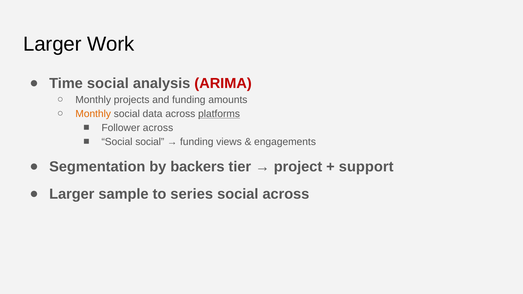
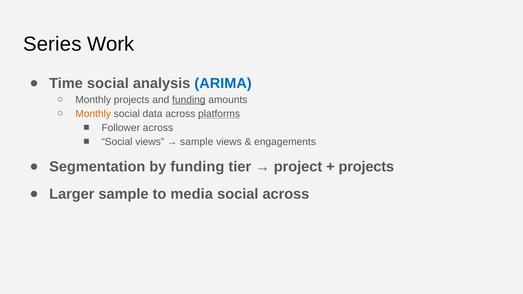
Larger: Larger -> Series (52, 44)
ARIMA colour: red -> blue (223, 83)
funding underline: none -> present (189, 100)
Social social: social -> views (150, 142)
funding: funding -> sample (197, 142)
by backers: backers -> funding (197, 167)
support: support -> projects (366, 167)
series: series -> media (192, 194)
